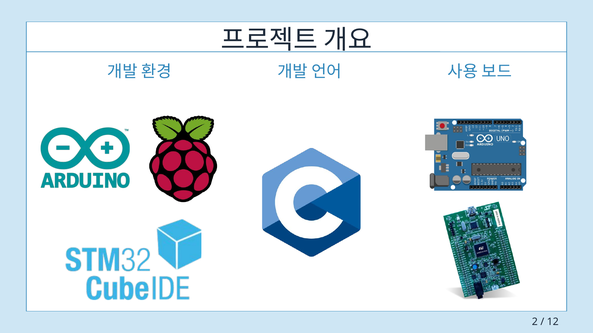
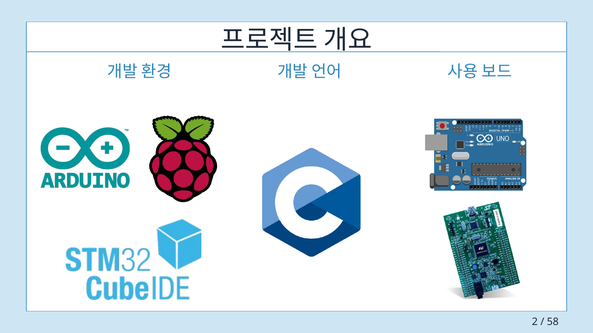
12: 12 -> 58 (553, 322)
